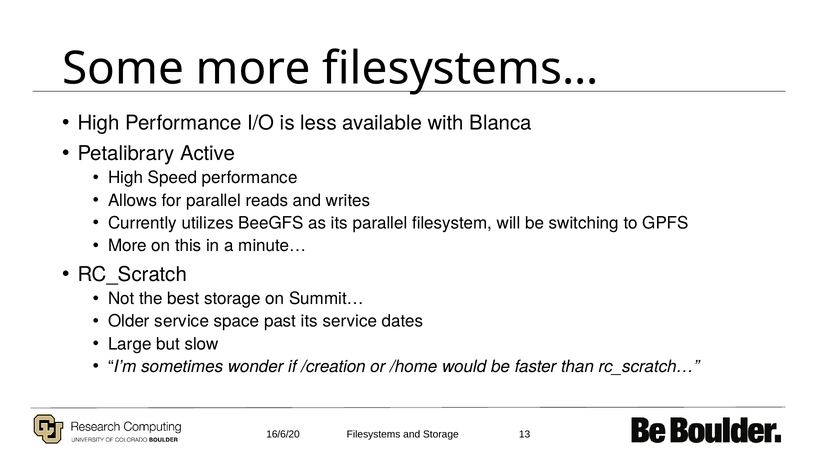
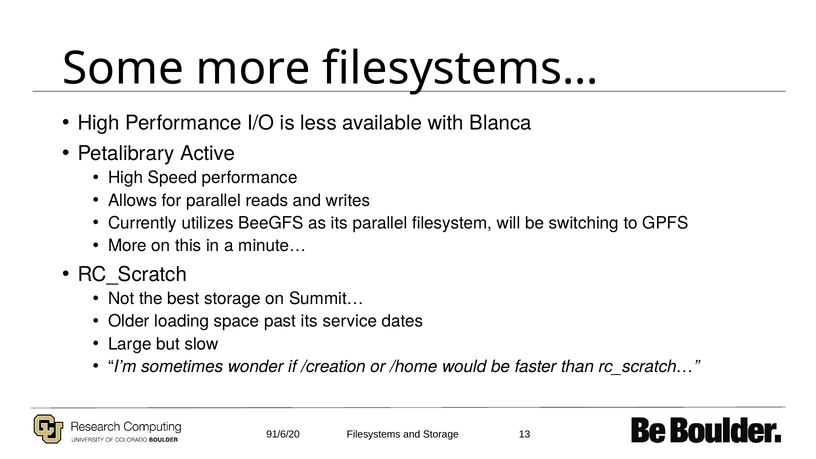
Older service: service -> loading (182, 321)
16/6/20: 16/6/20 -> 91/6/20 (283, 434)
